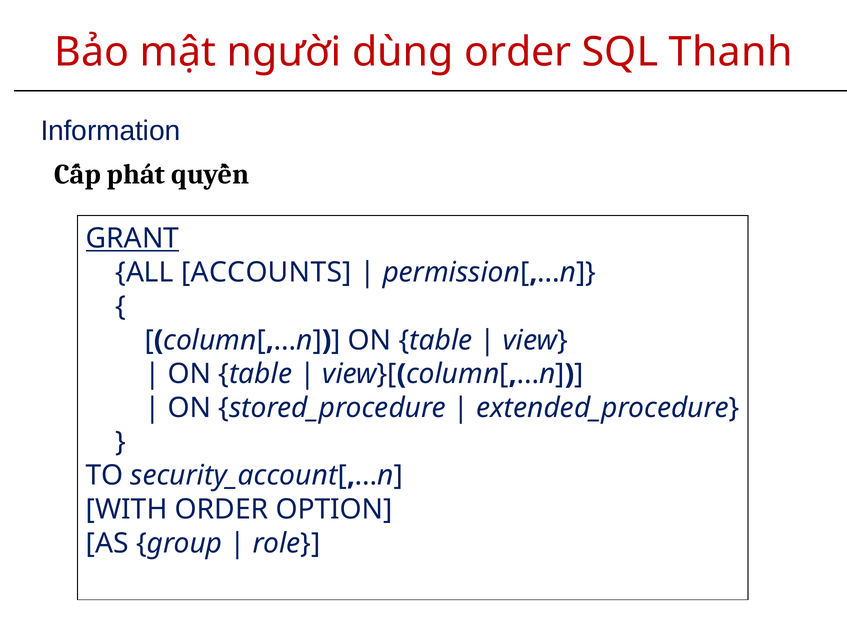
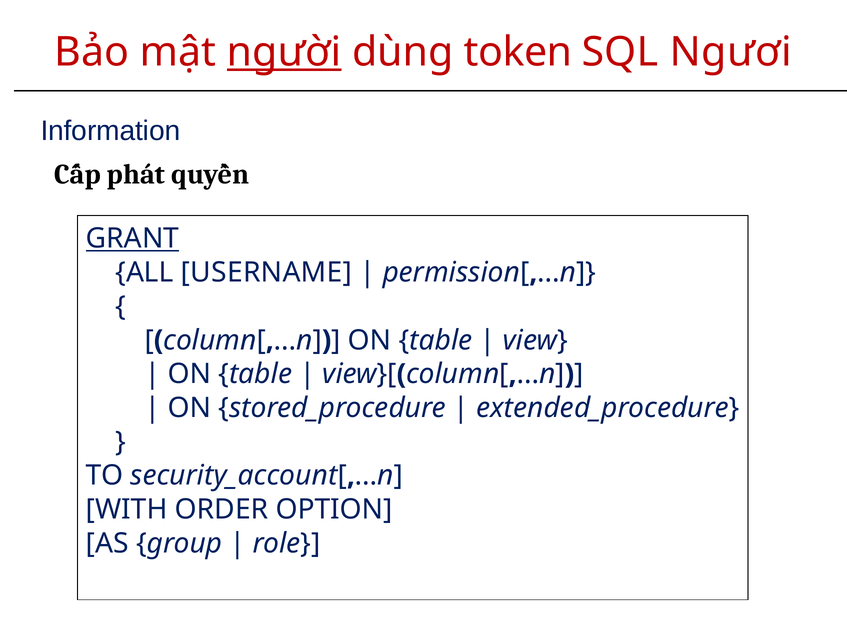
người underline: none -> present (284, 52)
dùng order: order -> token (518, 52)
Thanh: Thanh -> Ngươi (731, 52)
ACCOUNTS: ACCOUNTS -> USERNAME (266, 273)
